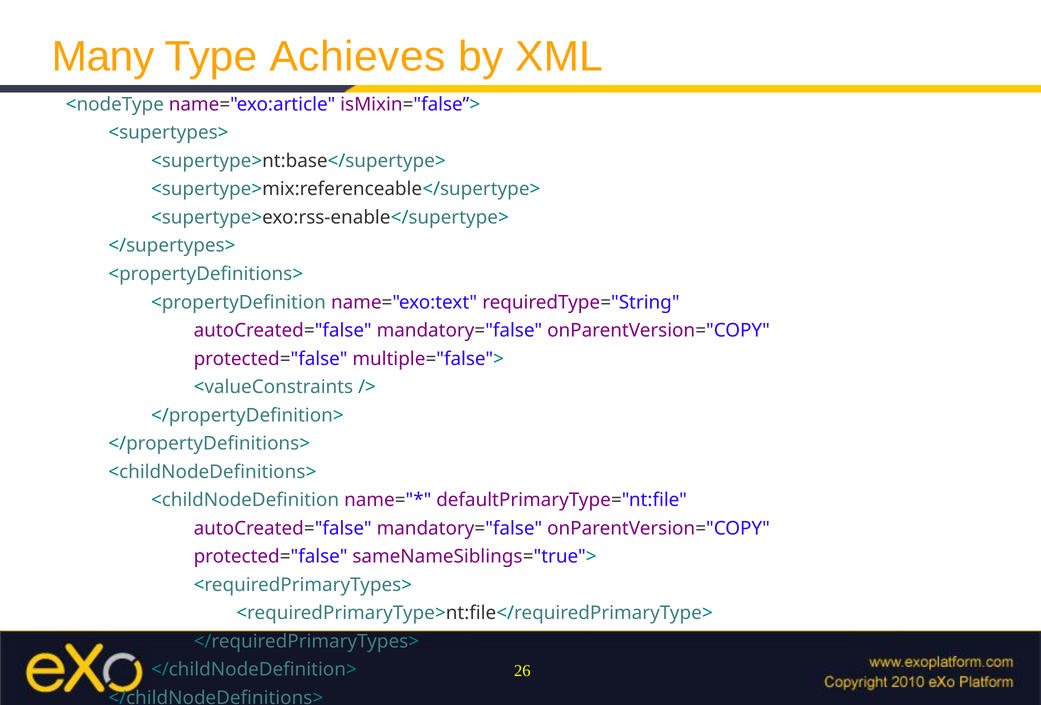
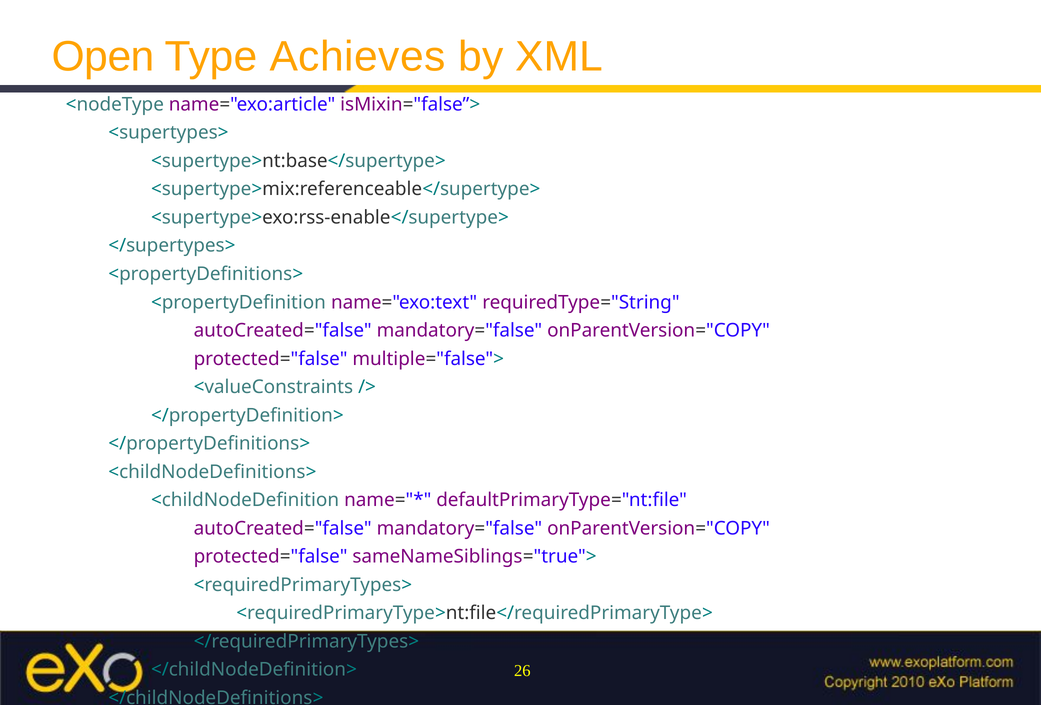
Many: Many -> Open (103, 57)
